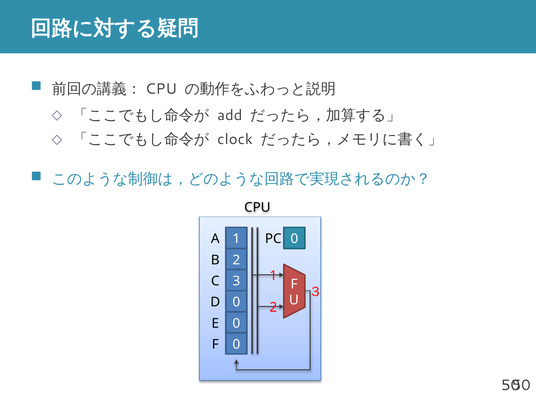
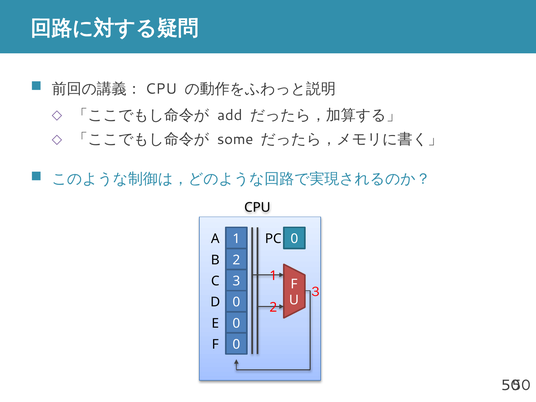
clock: clock -> some (235, 139)
